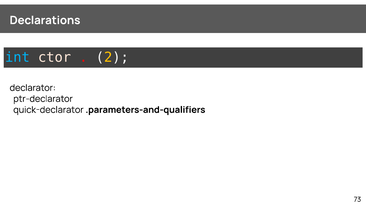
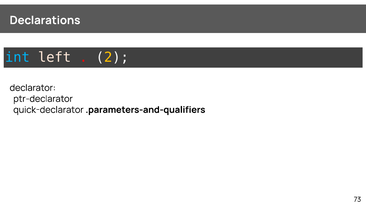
ctor: ctor -> left (55, 57)
